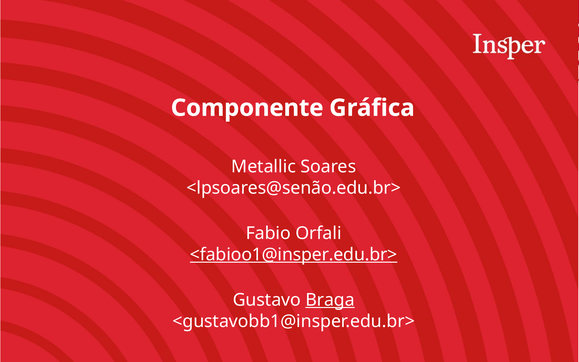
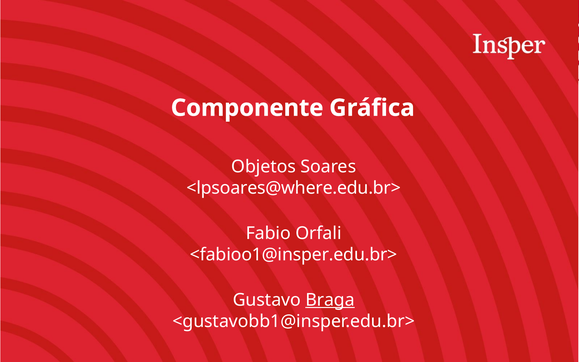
Metallic: Metallic -> Objetos (264, 167)
<lpsoares@senão.edu.br>: <lpsoares@senão.edu.br> -> <lpsoares@where.edu.br> (294, 188)
<fabioo1@insper.edu.br> underline: present -> none (294, 255)
